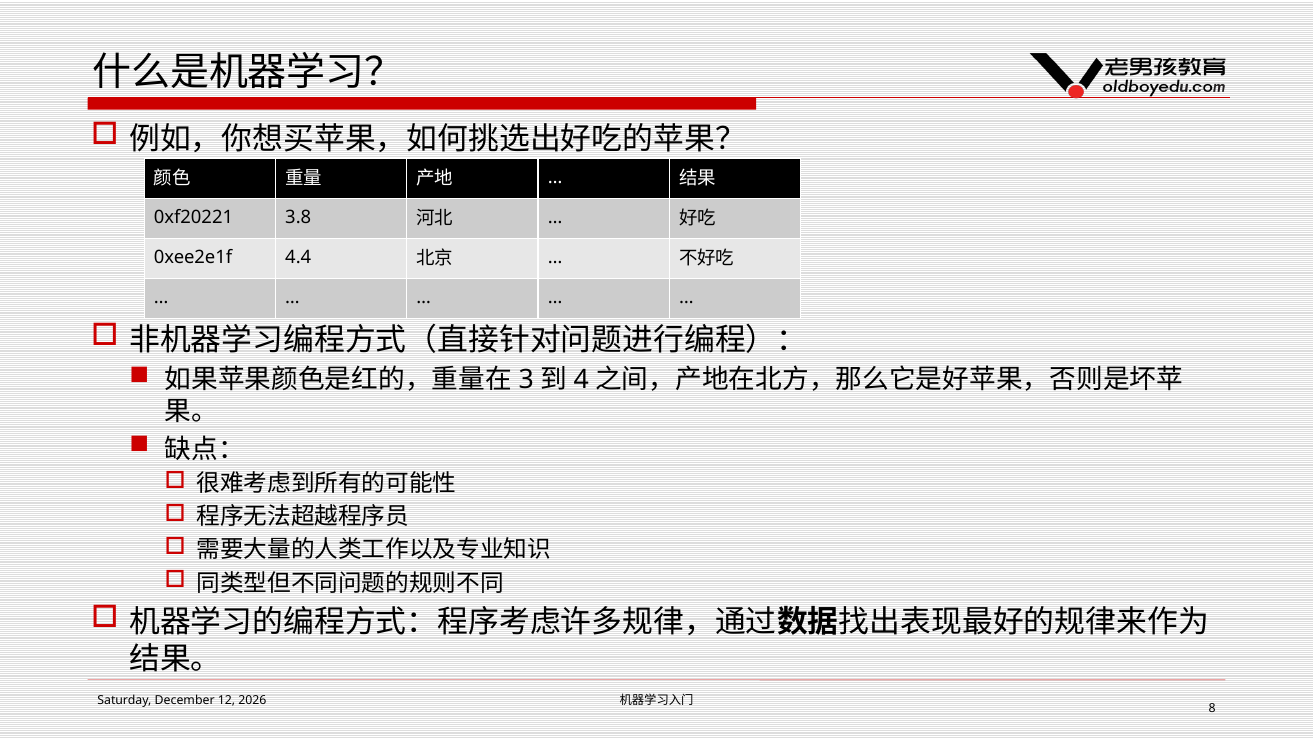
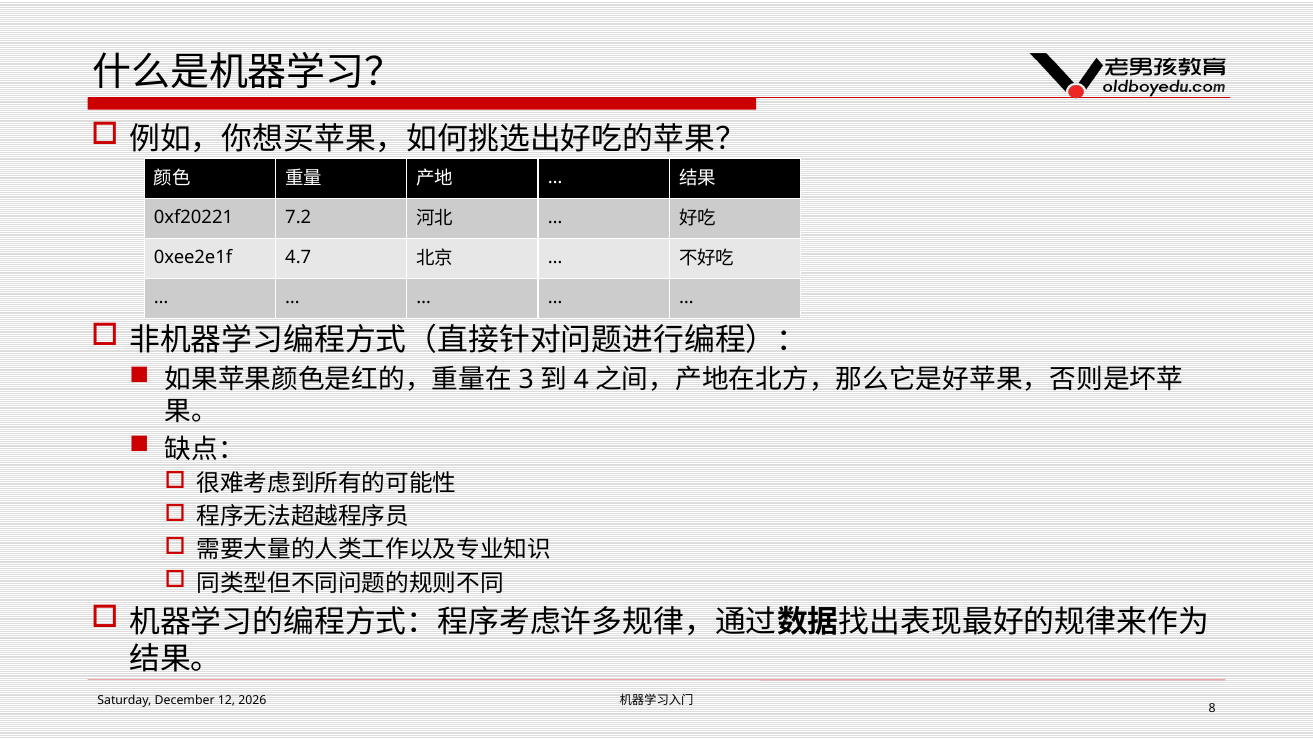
3.8: 3.8 -> 7.2 (298, 217)
4.4: 4.4 -> 4.7 (298, 257)
